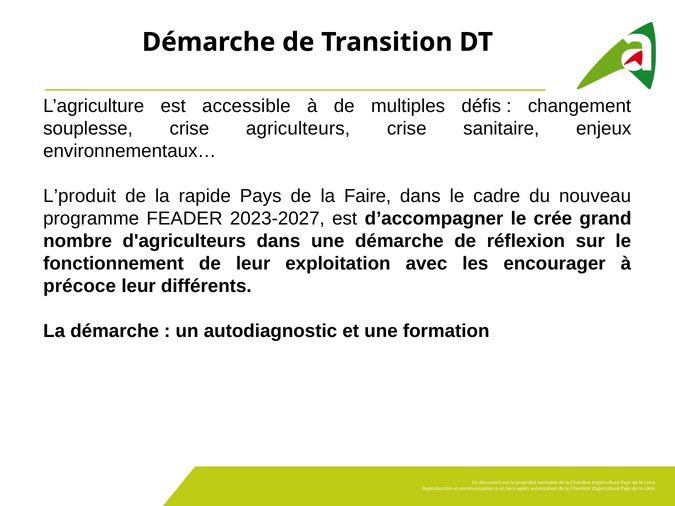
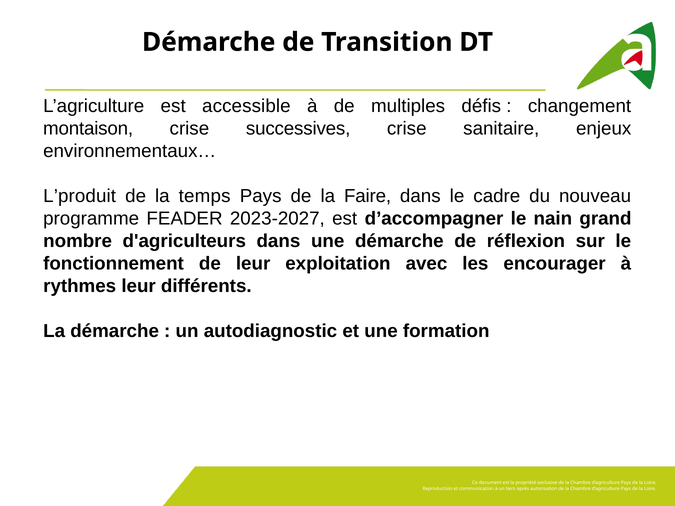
souplesse: souplesse -> montaison (88, 129)
agriculteurs: agriculteurs -> successives (298, 129)
rapide: rapide -> temps (205, 196)
crée: crée -> nain (553, 219)
précoce: précoce -> rythmes (80, 286)
